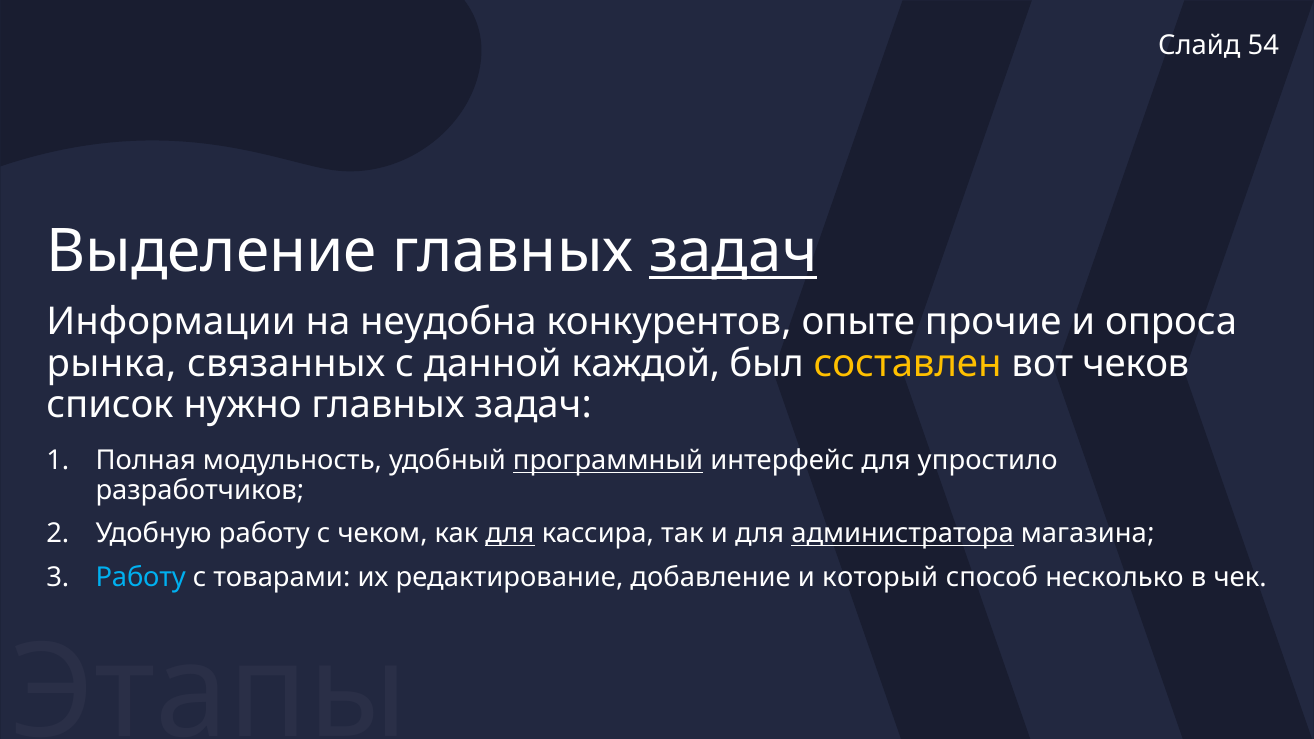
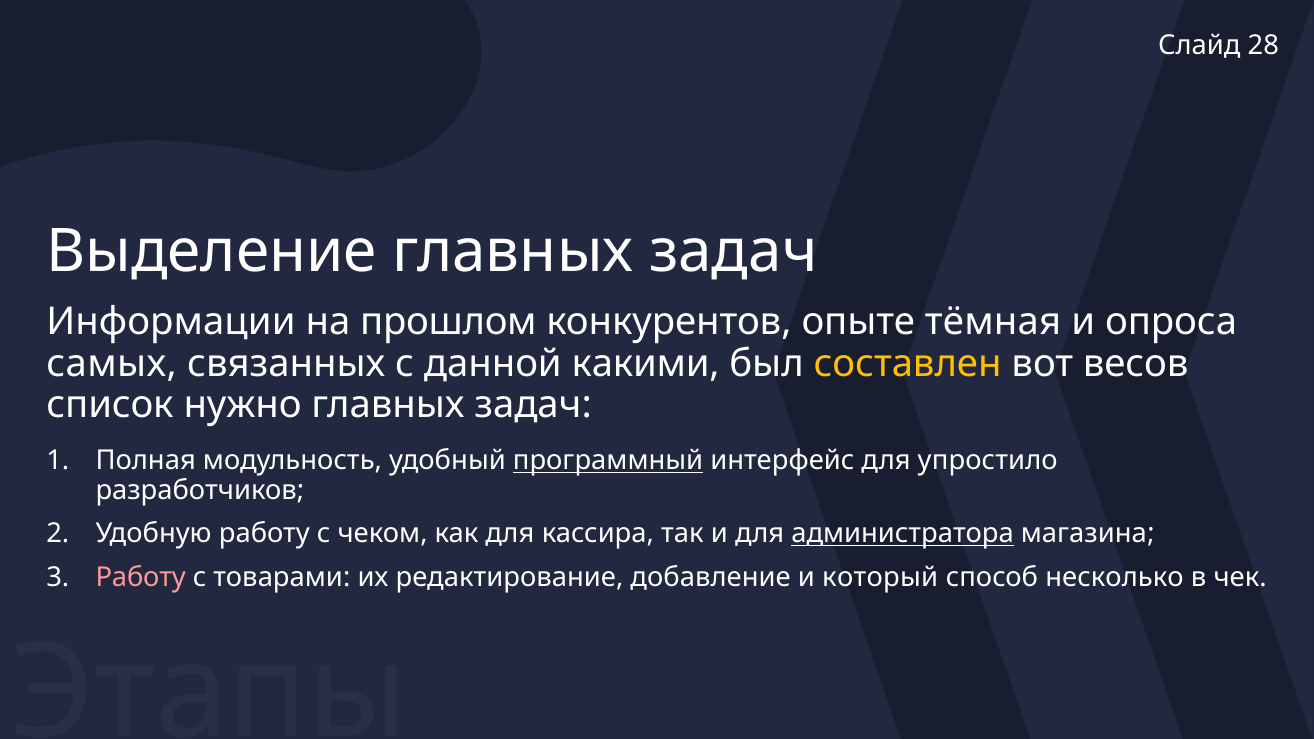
54: 54 -> 28 (1263, 45)
задач underline: present -> none (733, 252)
неудобна: неудобна -> прошлом (448, 322)
прочие: прочие -> тёмная (993, 322)
рынка: рынка -> самых (112, 363)
каждой: каждой -> какими (646, 363)
чеков: чеков -> весов (1136, 363)
для underline: present -> none (510, 534)
Работу colour: light blue -> pink (141, 577)
